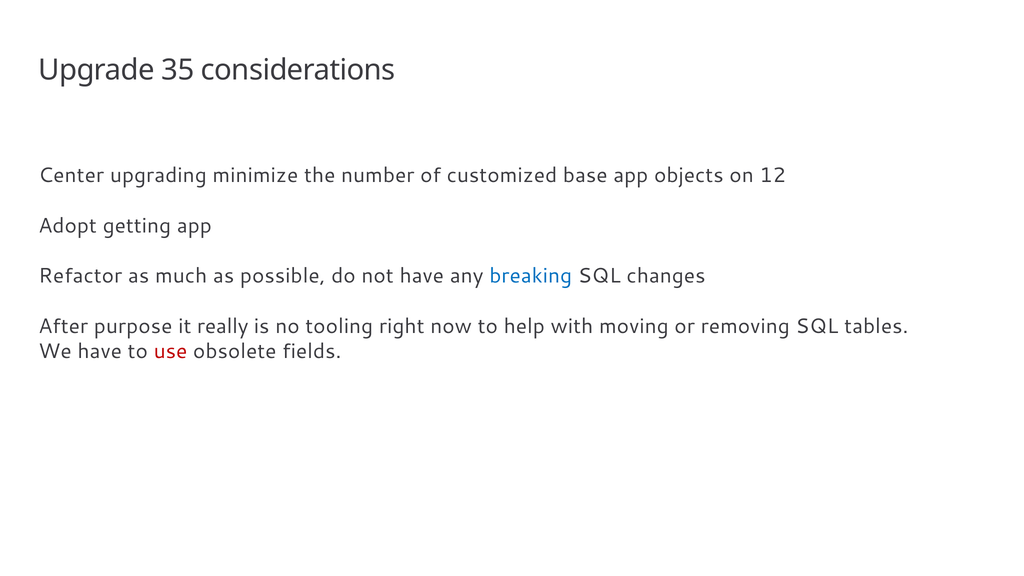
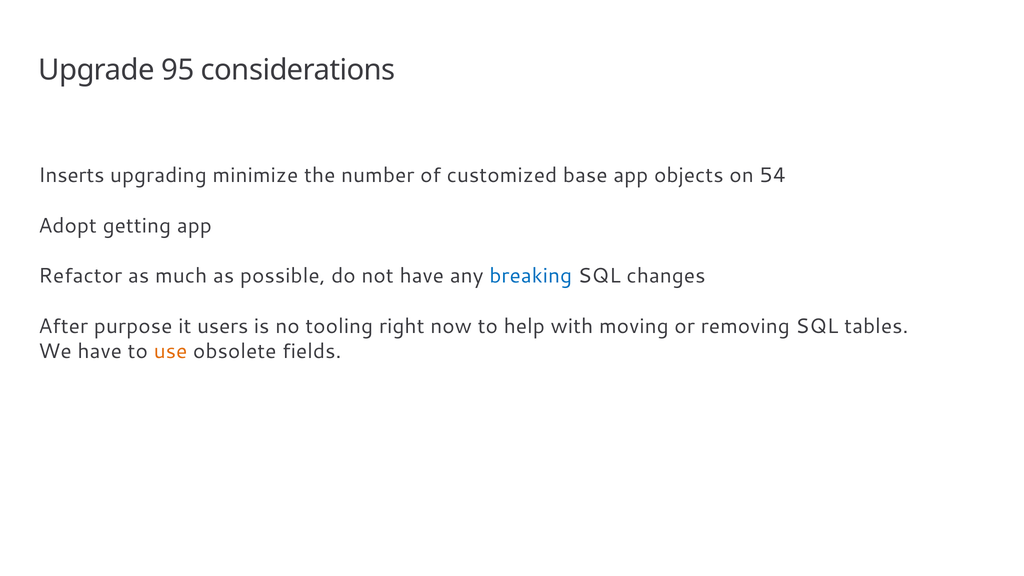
35: 35 -> 95 (178, 70)
Center: Center -> Inserts (71, 175)
12: 12 -> 54 (773, 175)
really: really -> users (223, 326)
use colour: red -> orange (170, 351)
